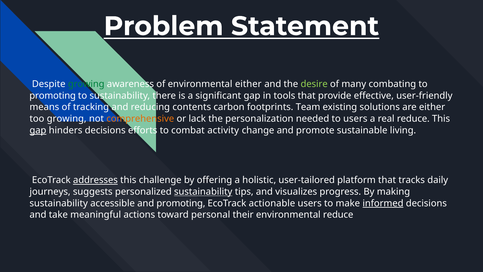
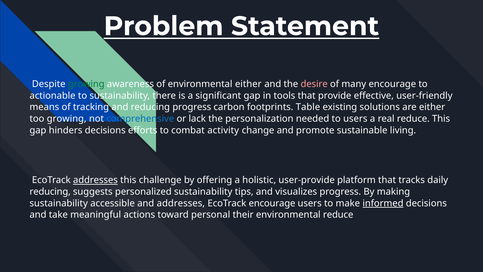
desire colour: light green -> pink (314, 84)
many combating: combating -> encourage (392, 84)
promoting: promoting -> actionable (53, 96)
reducing contents: contents -> progress (192, 107)
Team: Team -> Table (308, 107)
comprehensive colour: orange -> blue (140, 119)
gap underline: present -> none (38, 130)
user-tailored: user-tailored -> user-provide (307, 180)
journeys: journeys -> reducing (50, 192)
sustainability underline: present -> none (203, 192)
and promoting: promoting -> addresses (181, 203)
EcoTrack actionable: actionable -> encourage (272, 203)
